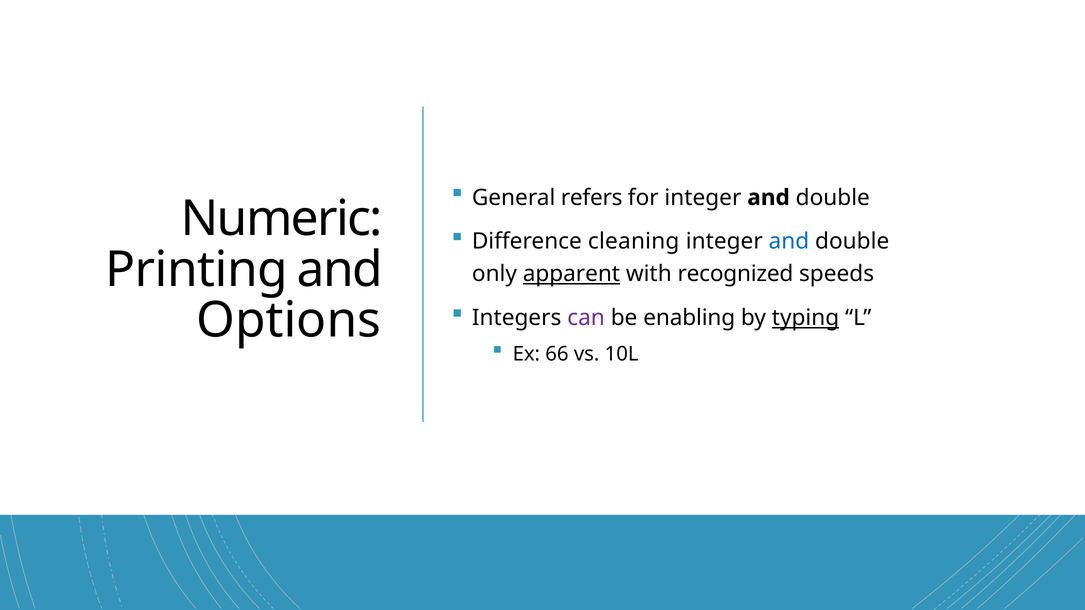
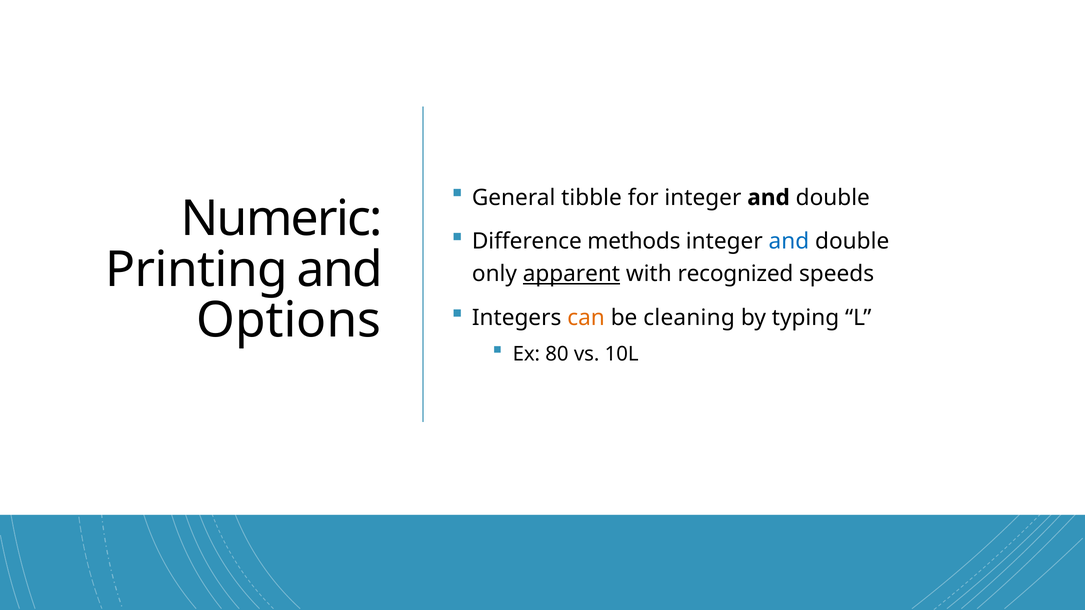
refers: refers -> tibble (592, 198)
cleaning: cleaning -> methods (634, 242)
can colour: purple -> orange (586, 318)
enabling: enabling -> cleaning (689, 318)
typing underline: present -> none (806, 318)
66: 66 -> 80 (557, 354)
